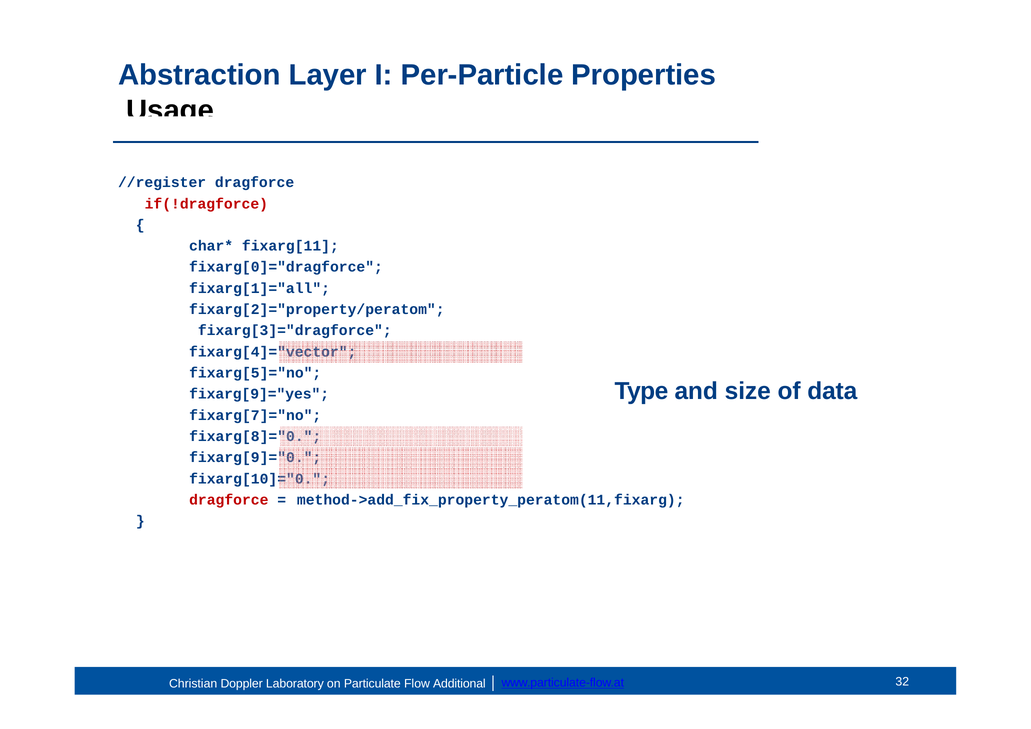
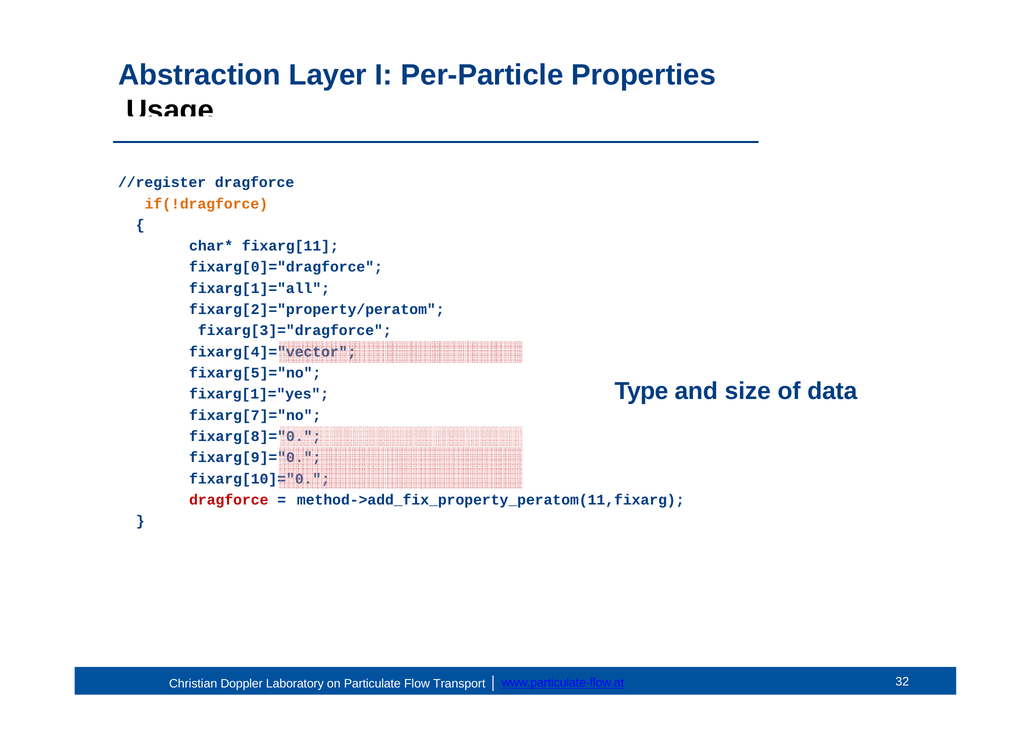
if(!dragforce colour: red -> orange (206, 204)
fixarg[9]="yes: fixarg[9]="yes -> fixarg[1]="yes (259, 394)
Additional: Additional -> Transport (459, 684)
